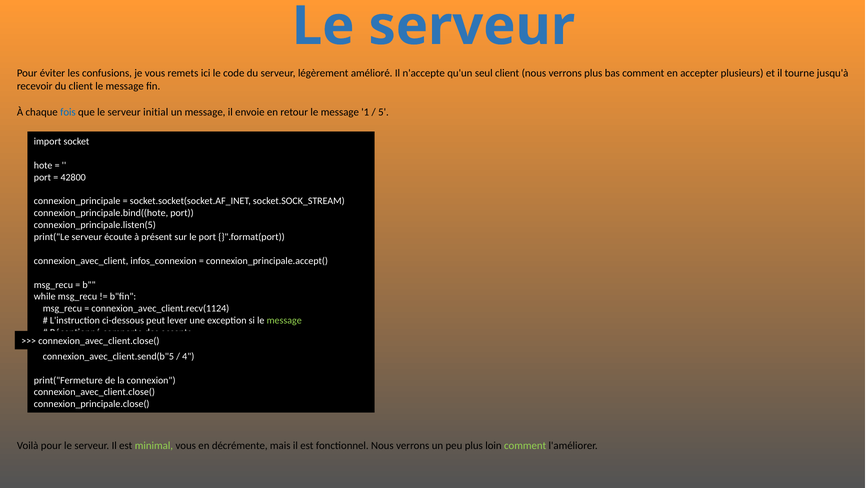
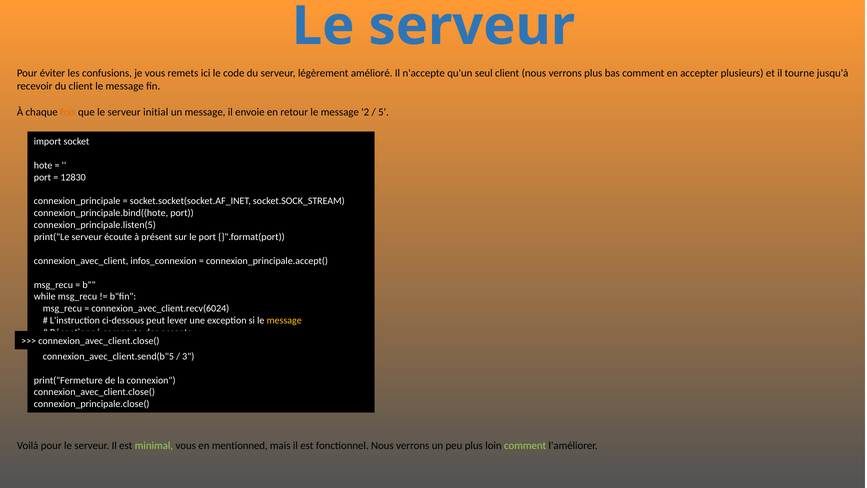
fois colour: blue -> orange (68, 112)
1: 1 -> 2 (365, 112)
42800: 42800 -> 12830 (73, 177)
connexion_avec_client.recv(1124: connexion_avec_client.recv(1124 -> connexion_avec_client.recv(6024 (160, 308)
message colour: light green -> yellow (284, 320)
4: 4 -> 3 (188, 356)
décrémente: décrémente -> mentionned (240, 445)
